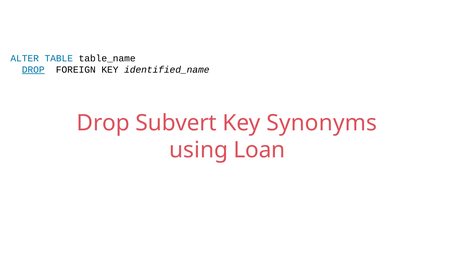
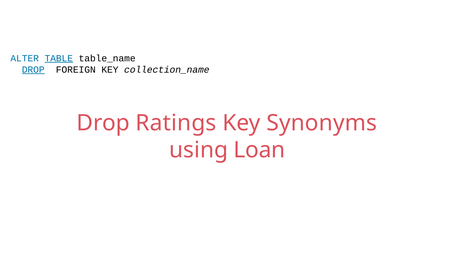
TABLE underline: none -> present (59, 58)
identified_name: identified_name -> collection_name (167, 70)
Subvert: Subvert -> Ratings (176, 123)
